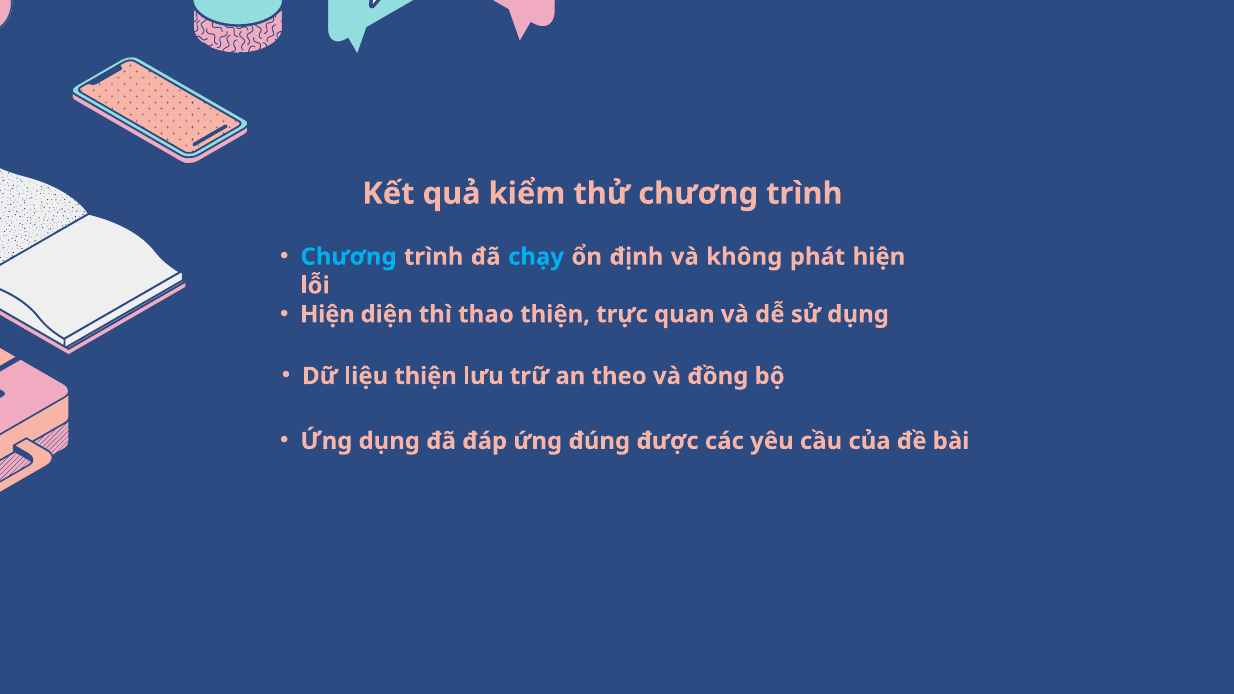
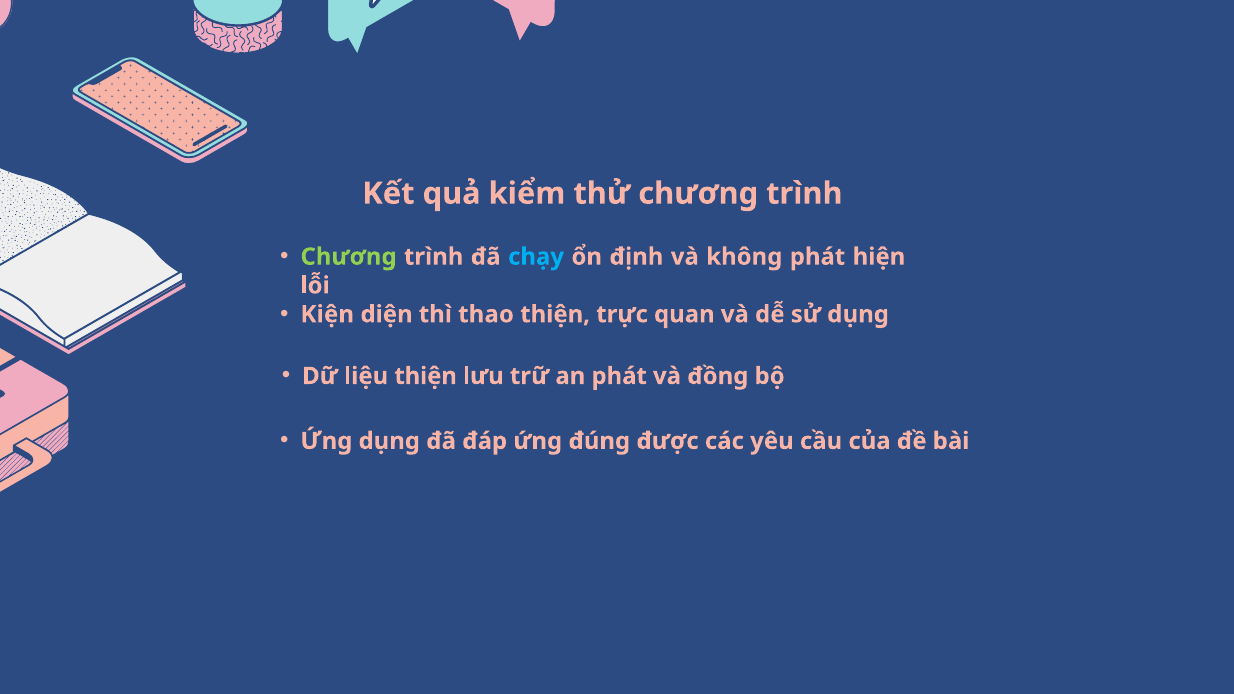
Chương colour: light blue -> light green (348, 257)
Hiện: Hiện -> Kiện (327, 314)
an theo: theo -> phát (619, 376)
